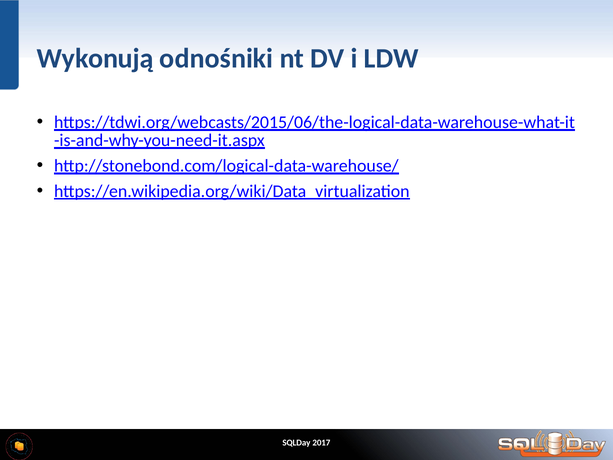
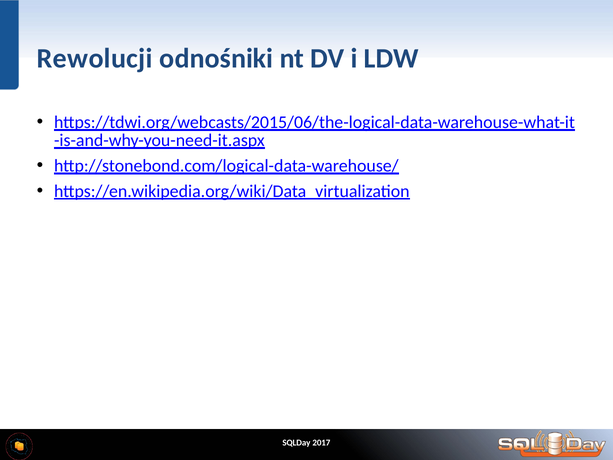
Wykonują: Wykonują -> Rewolucji (95, 59)
